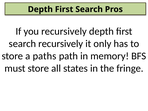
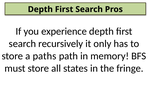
you recursively: recursively -> experience (64, 31)
